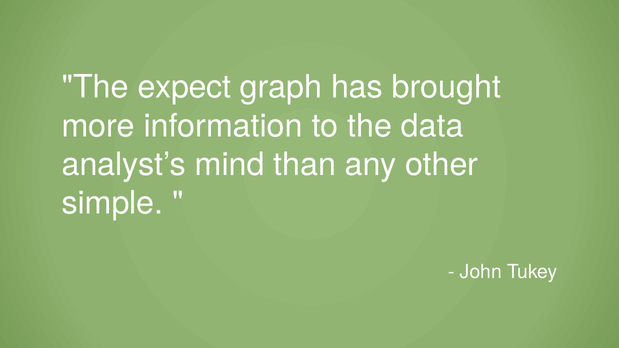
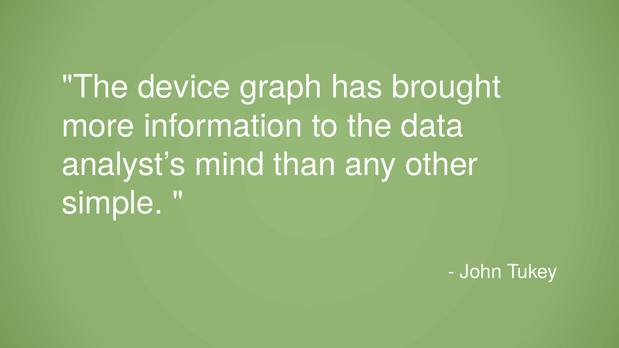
expect: expect -> device (184, 87)
